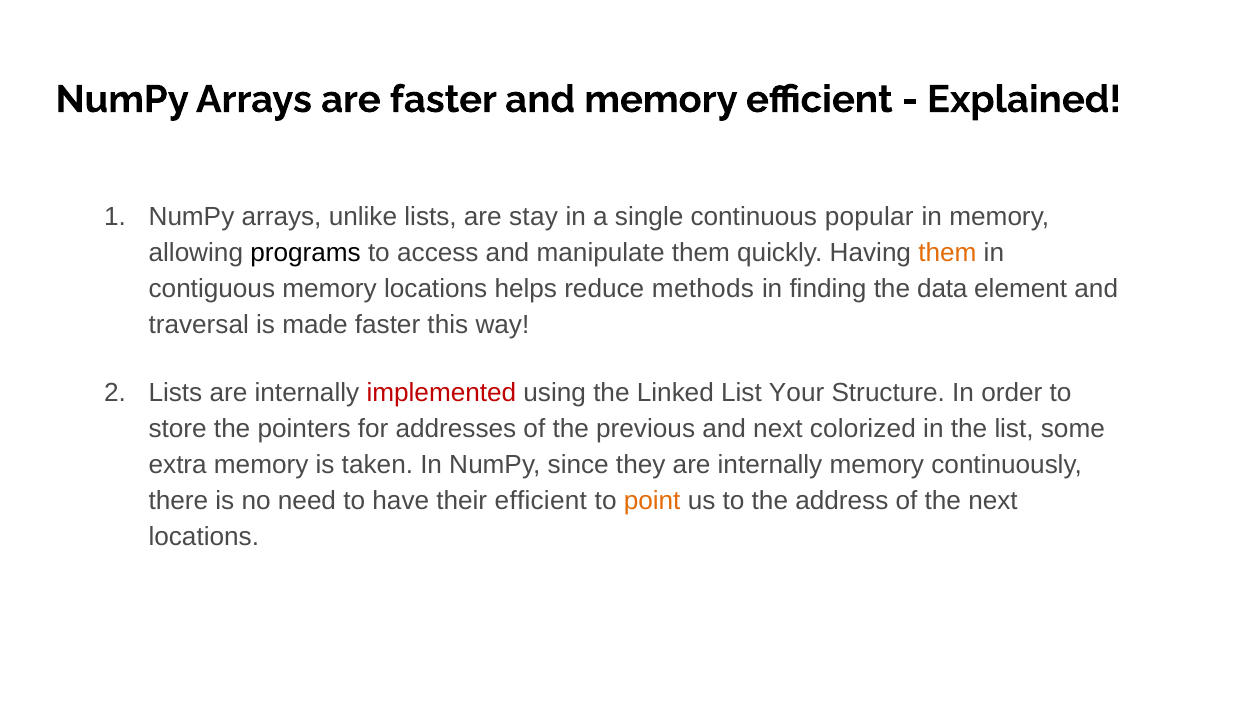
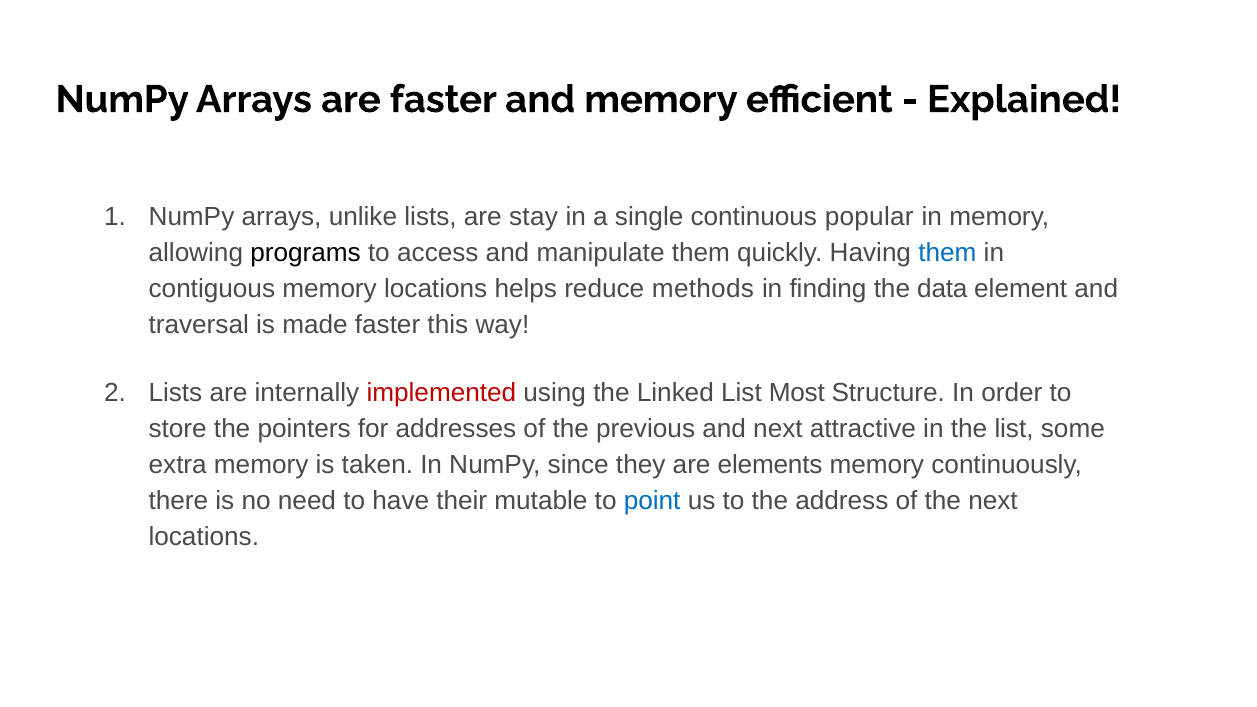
them colour: orange -> blue (947, 253)
Your: Your -> Most (797, 392)
colorized: colorized -> attractive (863, 429)
they are internally: internally -> elements (770, 465)
their efficient: efficient -> mutable (541, 501)
point colour: orange -> blue (652, 501)
